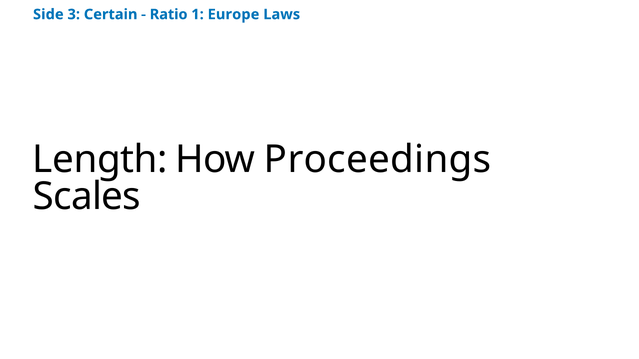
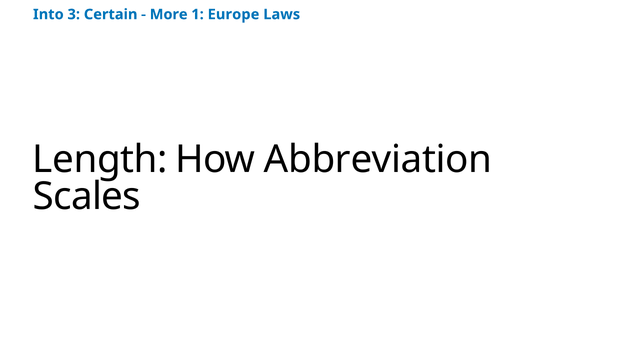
Side: Side -> Into (48, 14)
Ratio: Ratio -> More (169, 14)
Proceedings: Proceedings -> Abbreviation (378, 160)
